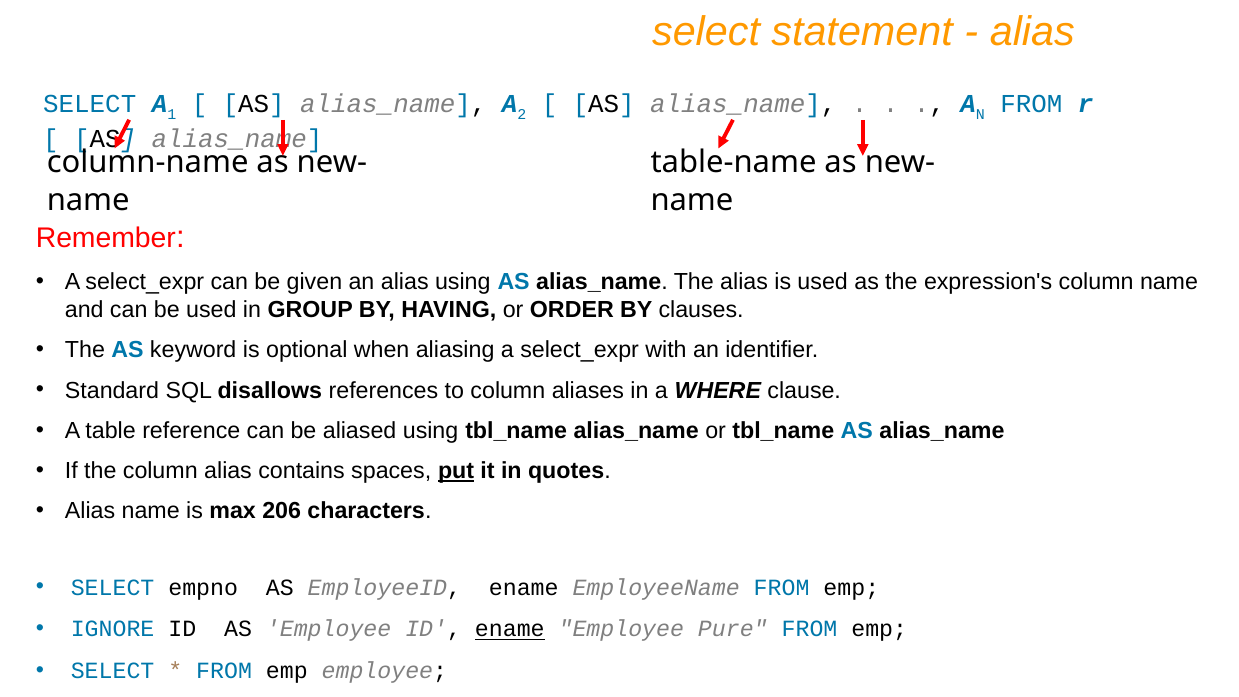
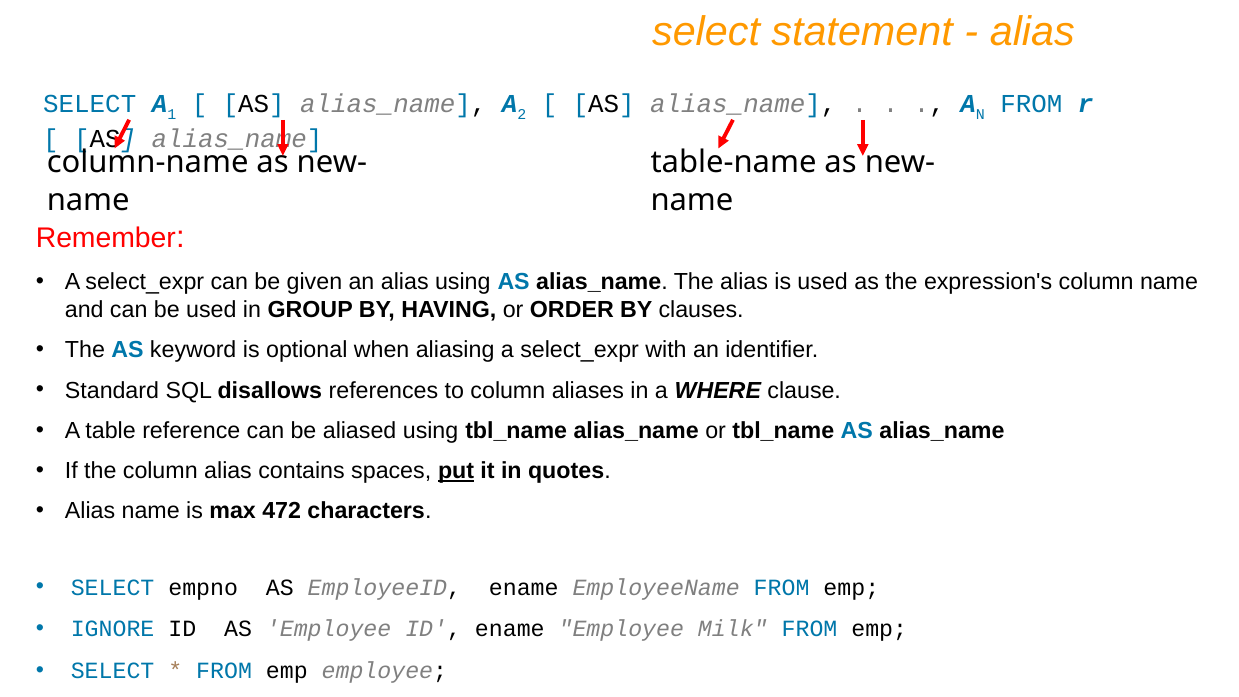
206: 206 -> 472 (282, 511)
ename underline: present -> none (510, 629)
Pure: Pure -> Milk (733, 629)
